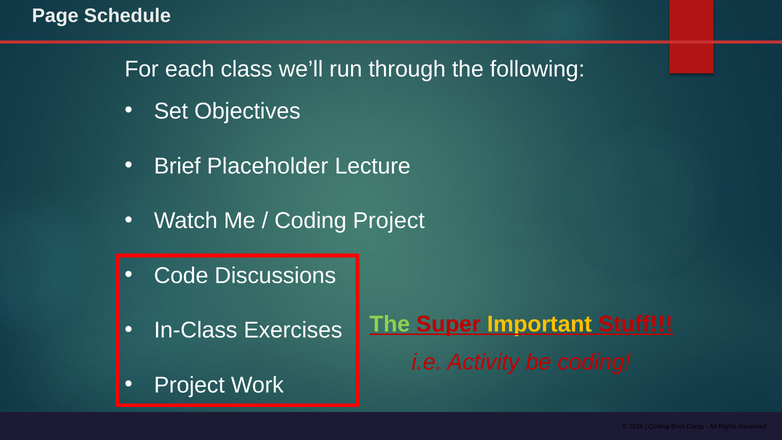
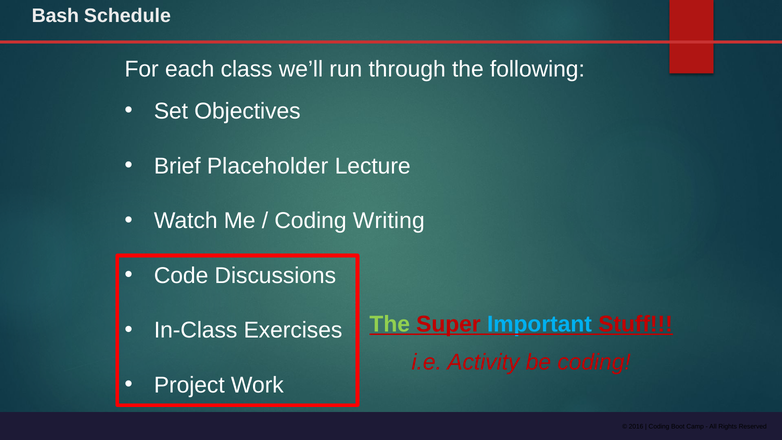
Page: Page -> Bash (55, 16)
Coding Project: Project -> Writing (389, 221)
Important colour: yellow -> light blue (539, 324)
